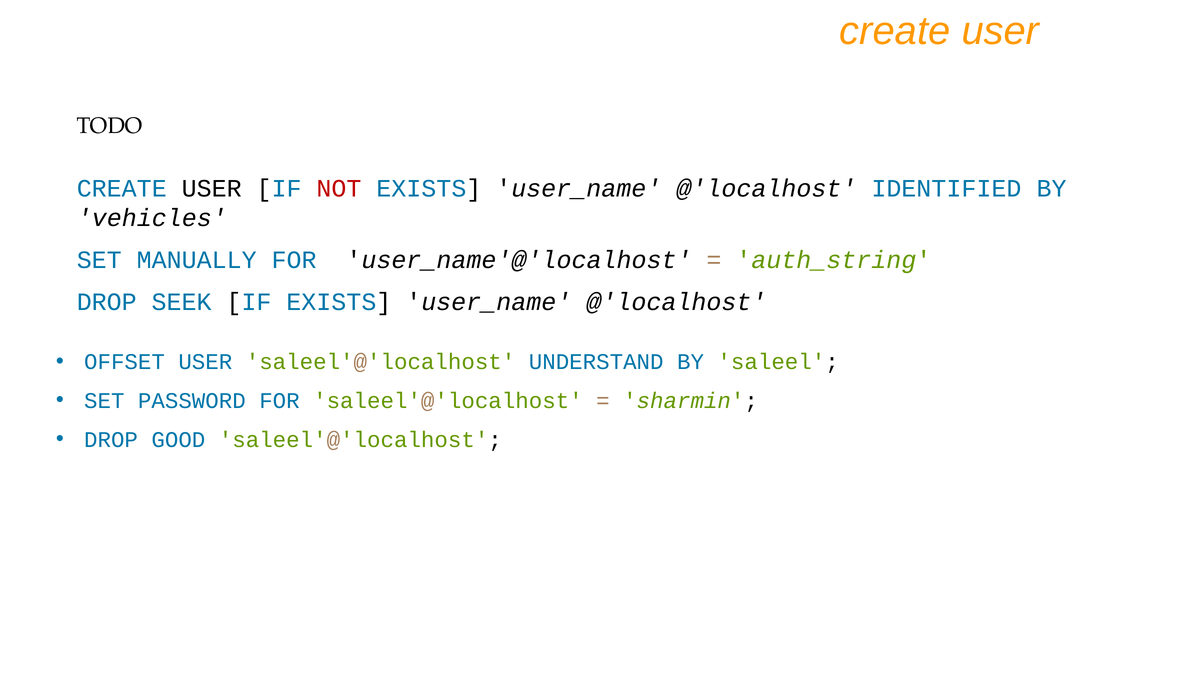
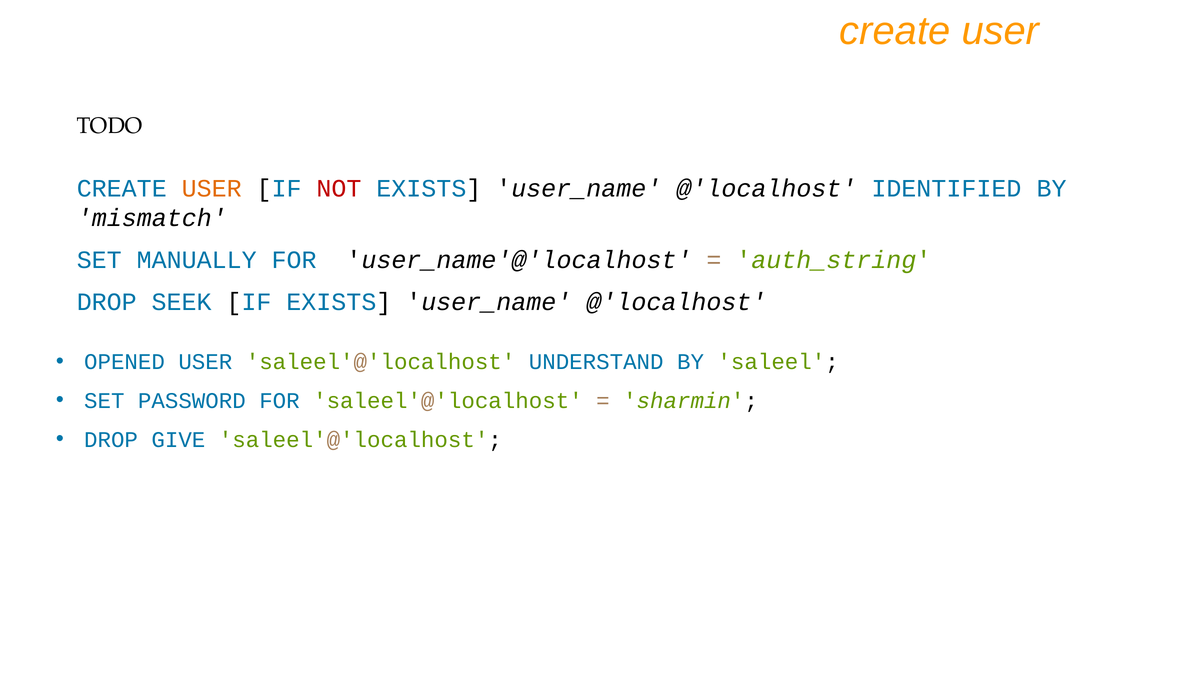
USER colour: black -> orange (212, 188)
vehicles: vehicles -> mismatch (152, 218)
OFFSET: OFFSET -> OPENED (124, 362)
GOOD: GOOD -> GIVE (178, 440)
